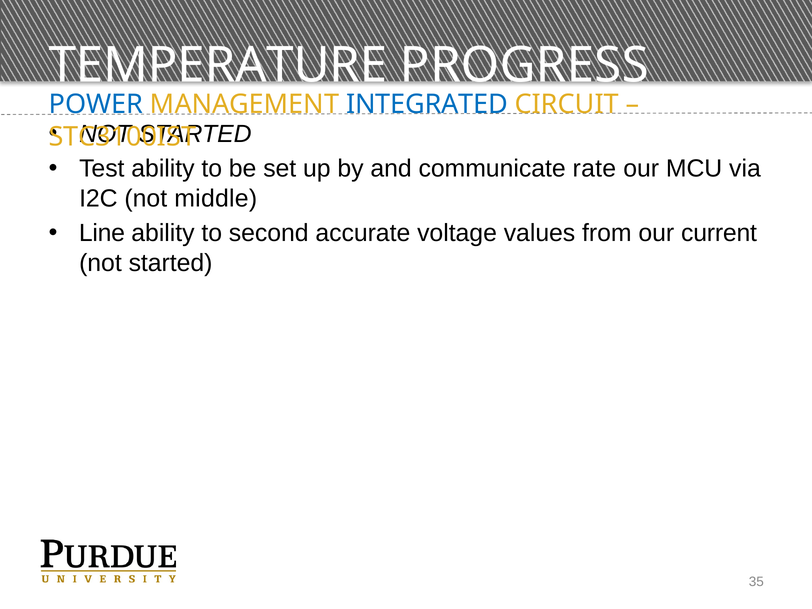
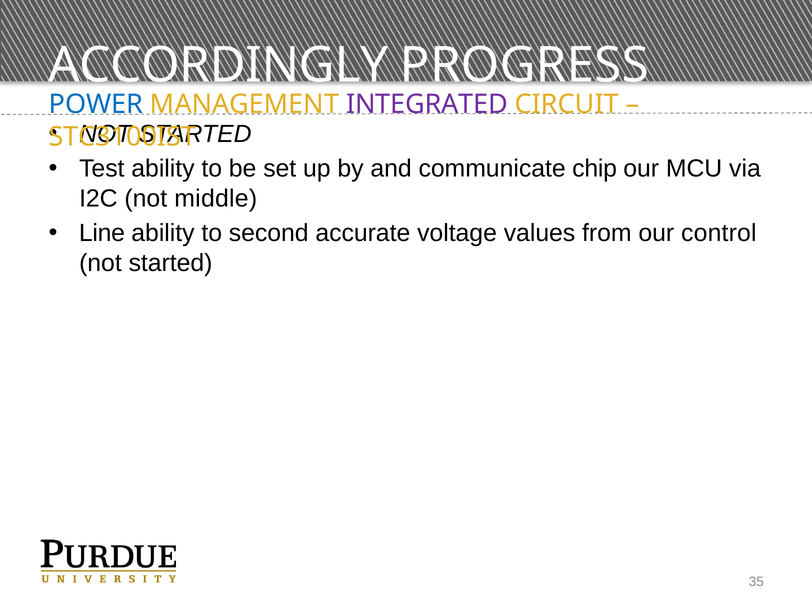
TEMPERATURE: TEMPERATURE -> ACCORDINGLY (218, 65)
INTEGRATED colour: blue -> purple (427, 104)
rate: rate -> chip (595, 169)
current: current -> control (719, 233)
